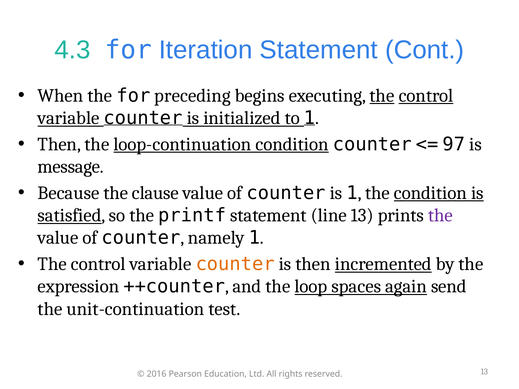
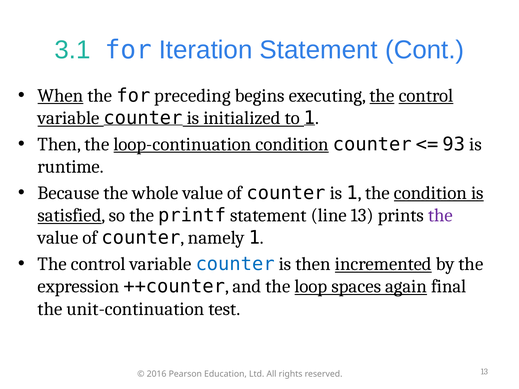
4.3: 4.3 -> 3.1 (72, 50)
When underline: none -> present (60, 96)
97: 97 -> 93 (454, 144)
message: message -> runtime (71, 167)
clause: clause -> whole (155, 193)
counter colour: orange -> blue (235, 264)
send: send -> final (449, 287)
